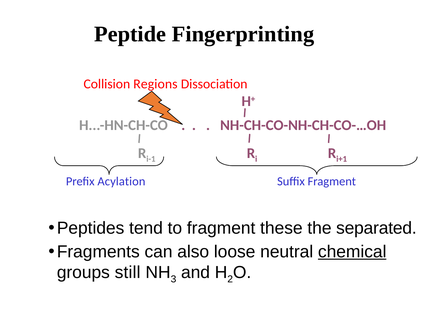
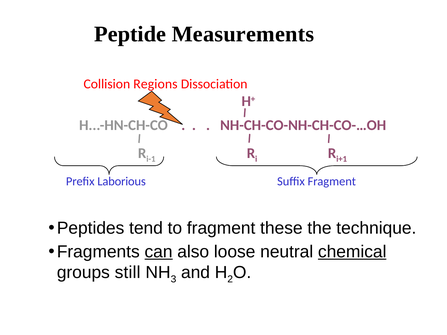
Fingerprinting: Fingerprinting -> Measurements (243, 34)
Acylation: Acylation -> Laborious (122, 182)
separated: separated -> technique (376, 228)
can underline: none -> present (159, 252)
